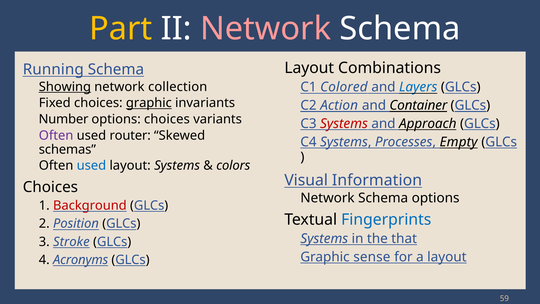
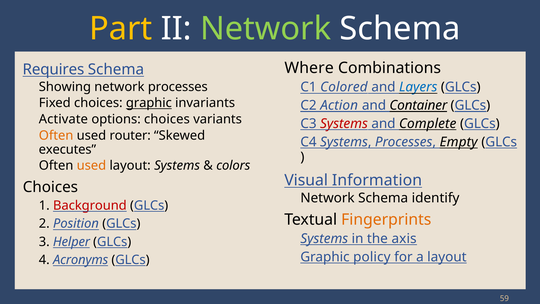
Network colour: pink -> light green (266, 29)
Layout: Layout -> Where (309, 68)
Running: Running -> Requires (53, 69)
Showing underline: present -> none (65, 87)
network collection: collection -> processes (178, 87)
Number: Number -> Activate (63, 119)
Approach: Approach -> Complete (428, 124)
Often colour: purple -> orange (56, 135)
schemas: schemas -> executes (67, 149)
used colour: blue -> orange (91, 166)
Schema options: options -> identify (436, 198)
Fingerprints colour: blue -> orange (386, 219)
that: that -> axis (404, 238)
Stroke: Stroke -> Helper (71, 242)
sense: sense -> policy (372, 257)
